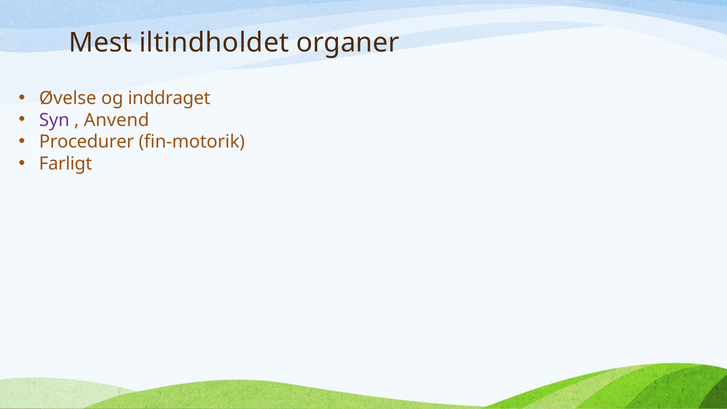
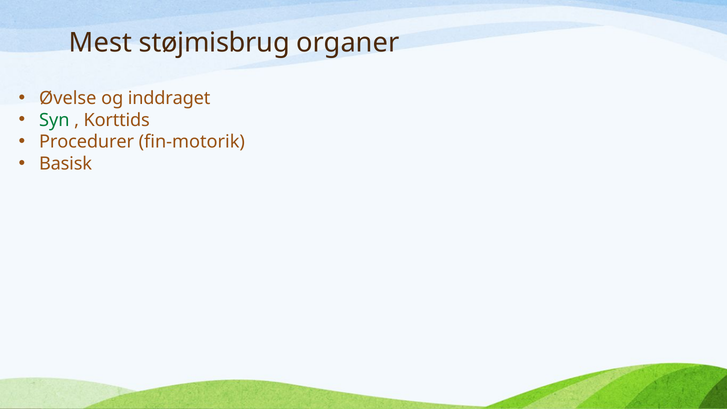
iltindholdet: iltindholdet -> støjmisbrug (214, 43)
Syn colour: purple -> green (54, 120)
Anvend: Anvend -> Korttids (117, 120)
Farligt: Farligt -> Basisk (66, 164)
